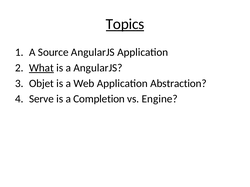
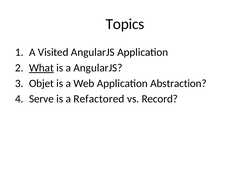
Topics underline: present -> none (125, 24)
Source: Source -> Visited (53, 52)
Completion: Completion -> Refactored (99, 99)
Engine: Engine -> Record (160, 99)
